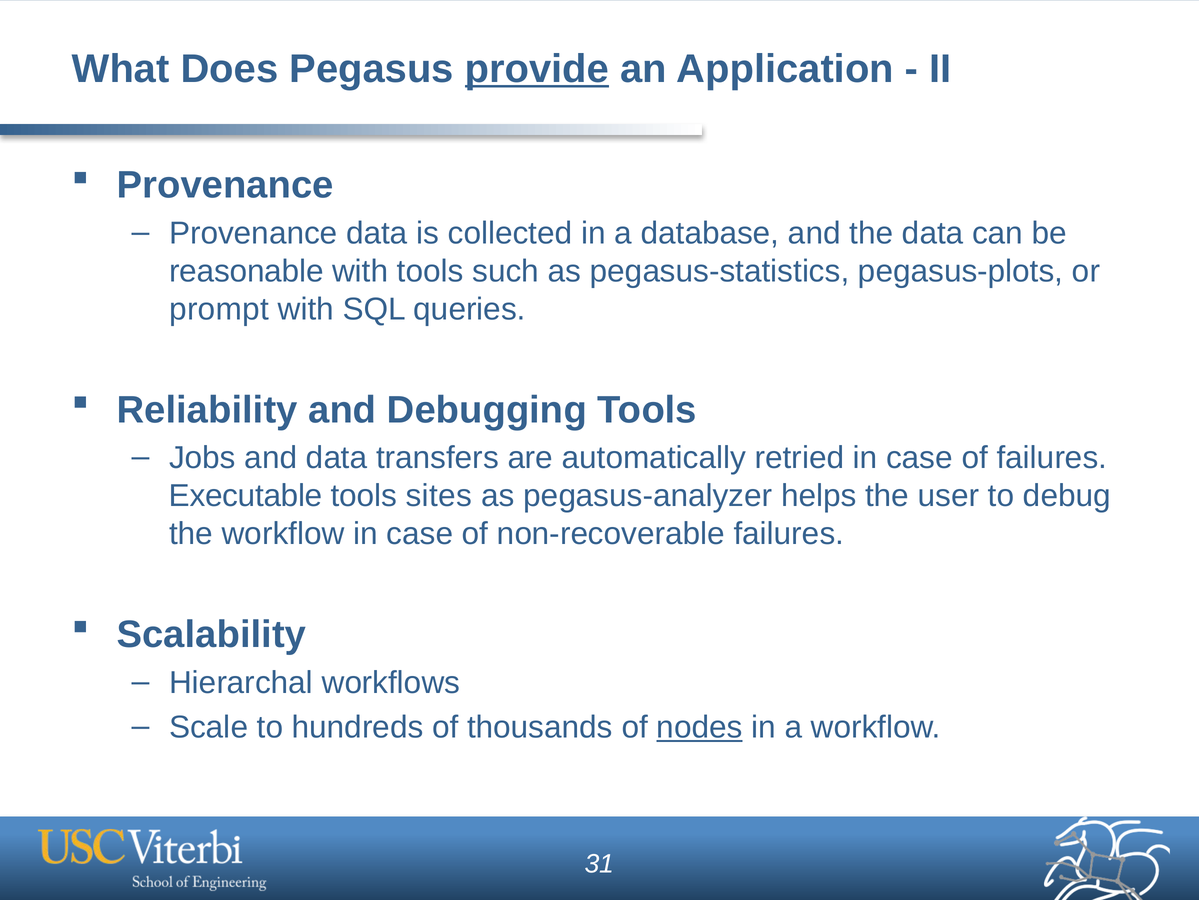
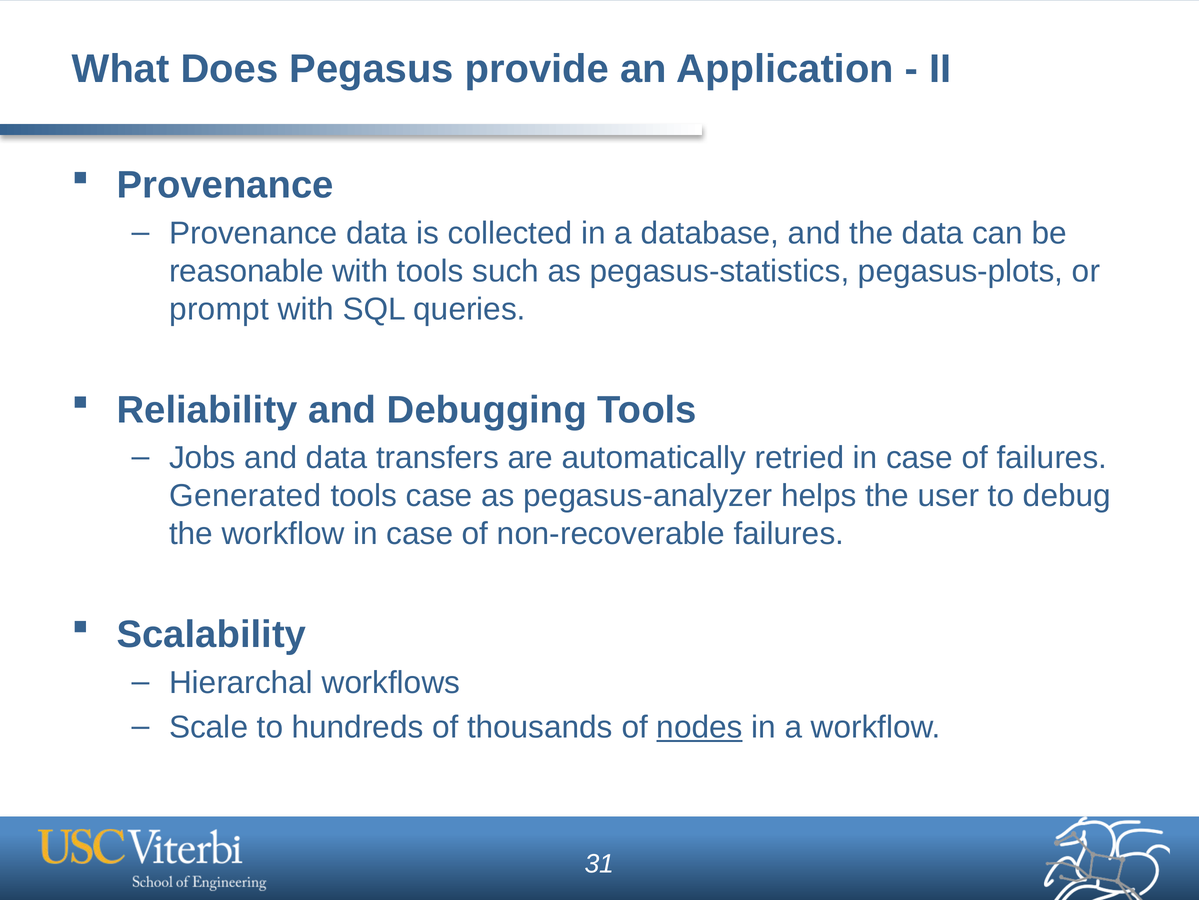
provide underline: present -> none (537, 69)
Executable: Executable -> Generated (245, 496)
tools sites: sites -> case (439, 496)
